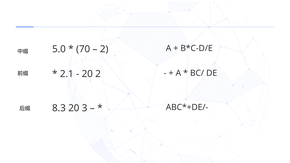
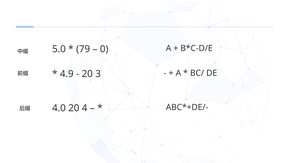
70: 70 -> 79 (83, 49)
2: 2 -> 0 (104, 49)
2.1: 2.1 -> 4.9 (67, 74)
20 2: 2 -> 3 (98, 74)
8.3: 8.3 -> 4.0 (59, 108)
3: 3 -> 4 (85, 108)
